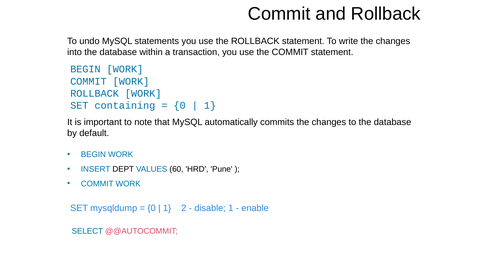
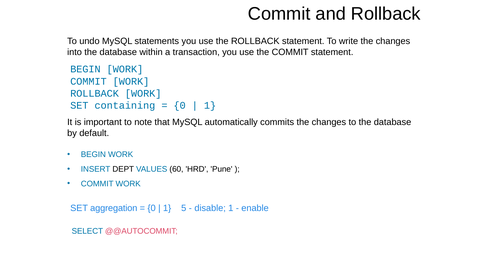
mysqldump: mysqldump -> aggregation (114, 208)
2: 2 -> 5 (184, 208)
